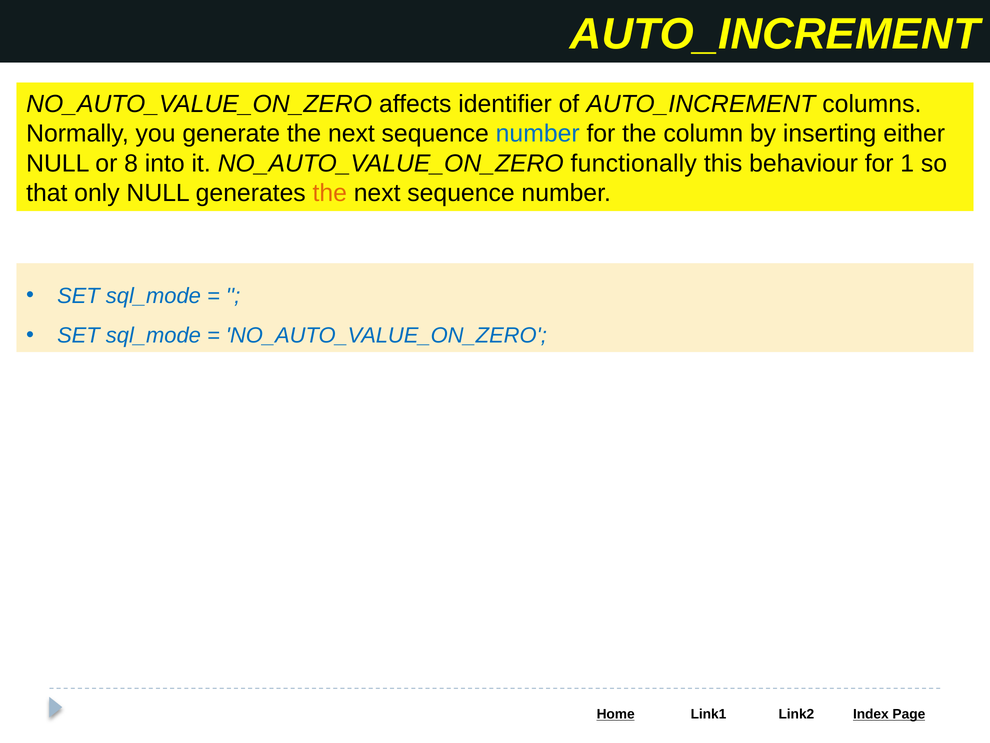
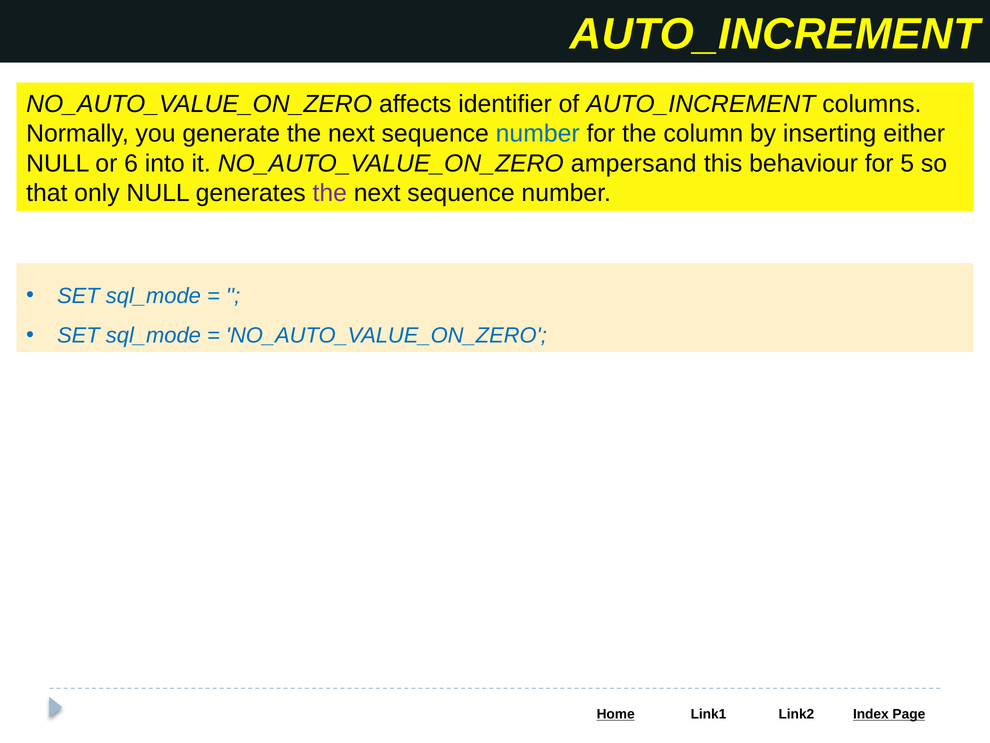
8: 8 -> 6 (131, 163)
functionally: functionally -> ampersand (634, 163)
1: 1 -> 5 (907, 163)
the colour: orange -> purple (330, 193)
